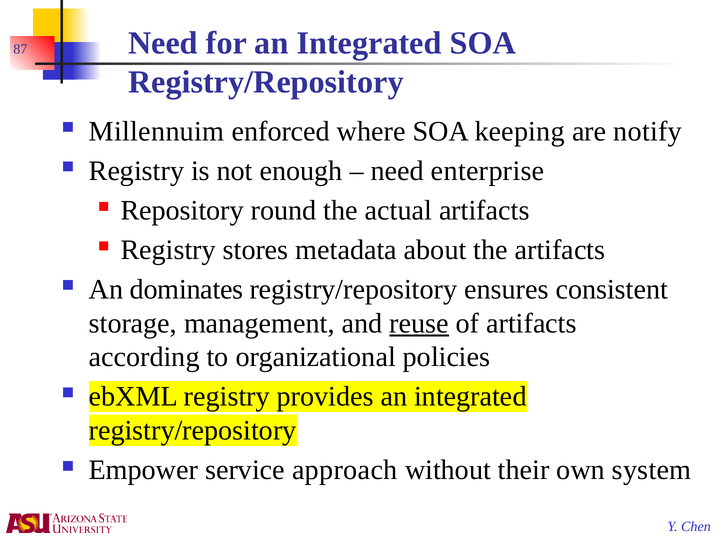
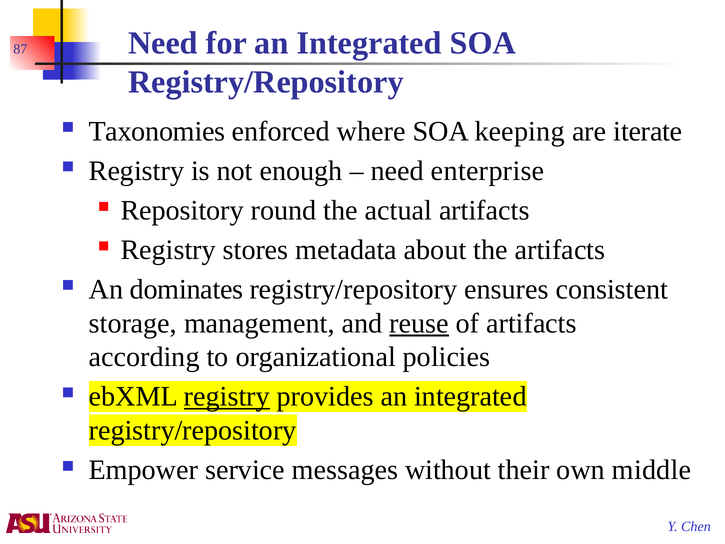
Millennuim: Millennuim -> Taxonomies (157, 131)
notify: notify -> iterate (648, 131)
registry underline: none -> present (227, 396)
approach: approach -> messages (345, 470)
system: system -> middle (652, 470)
